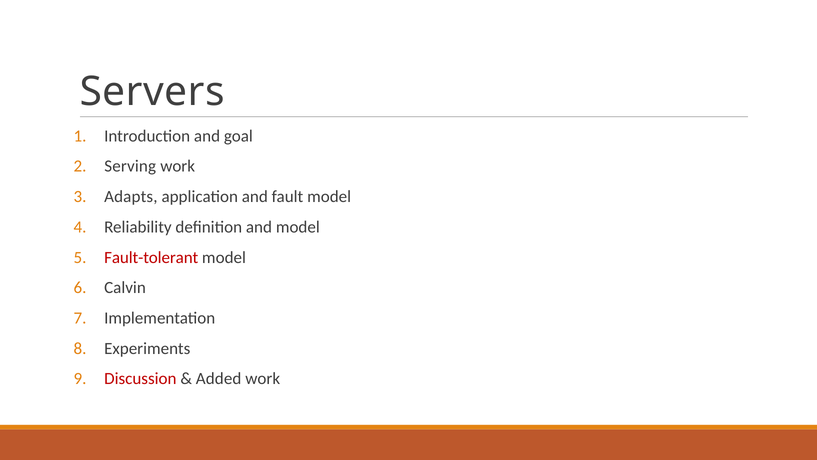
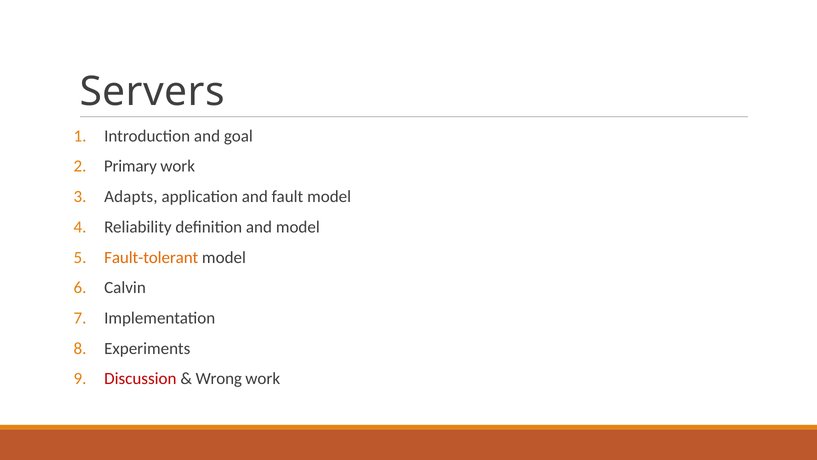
Serving: Serving -> Primary (130, 166)
Fault-tolerant colour: red -> orange (151, 257)
Added: Added -> Wrong (219, 378)
